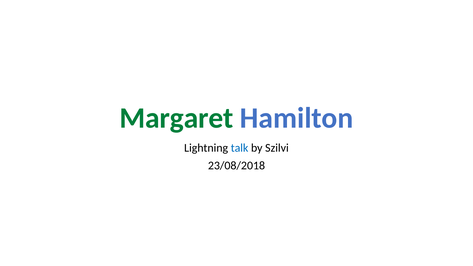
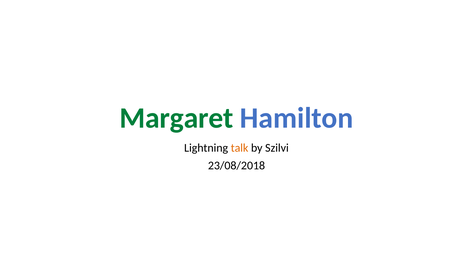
talk colour: blue -> orange (240, 148)
